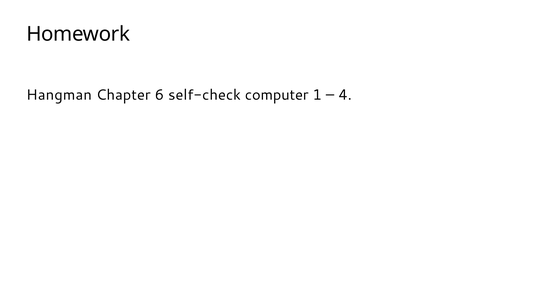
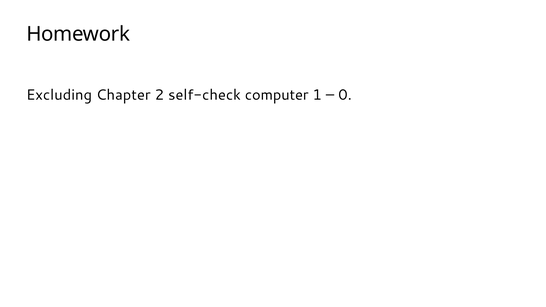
Hangman: Hangman -> Excluding (59, 95)
6: 6 -> 2 (159, 95)
4: 4 -> 0 (345, 95)
